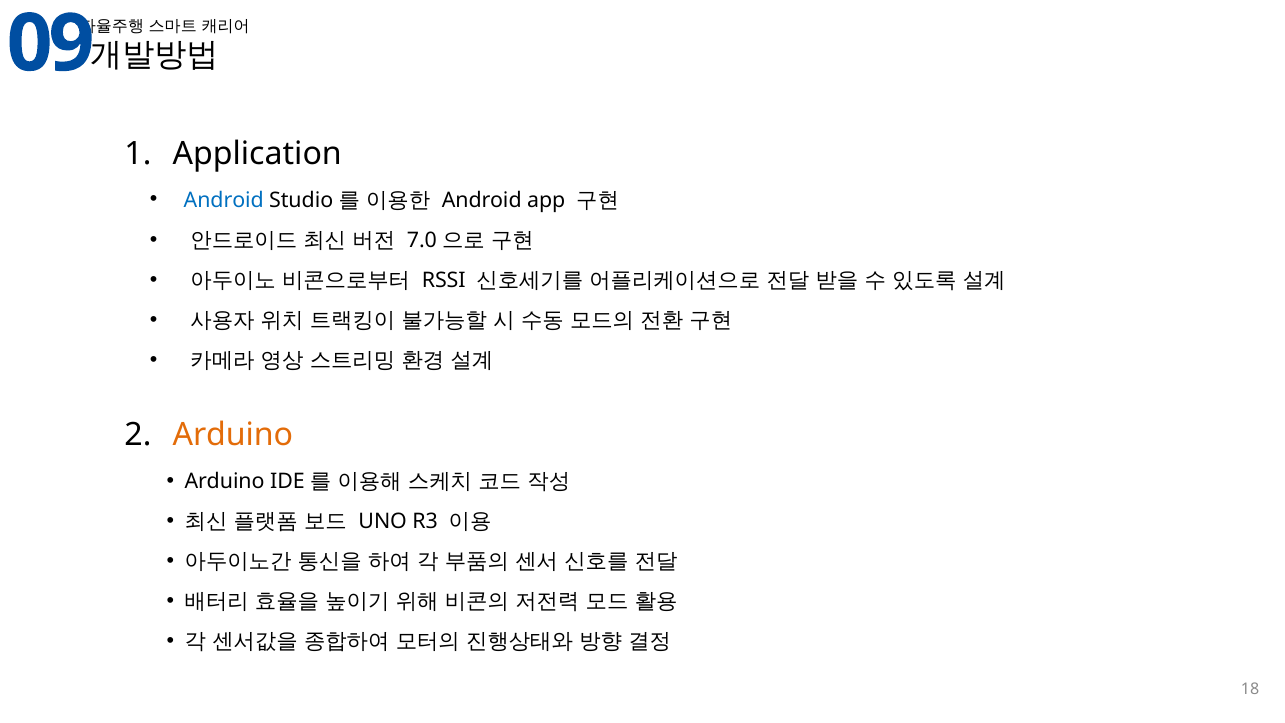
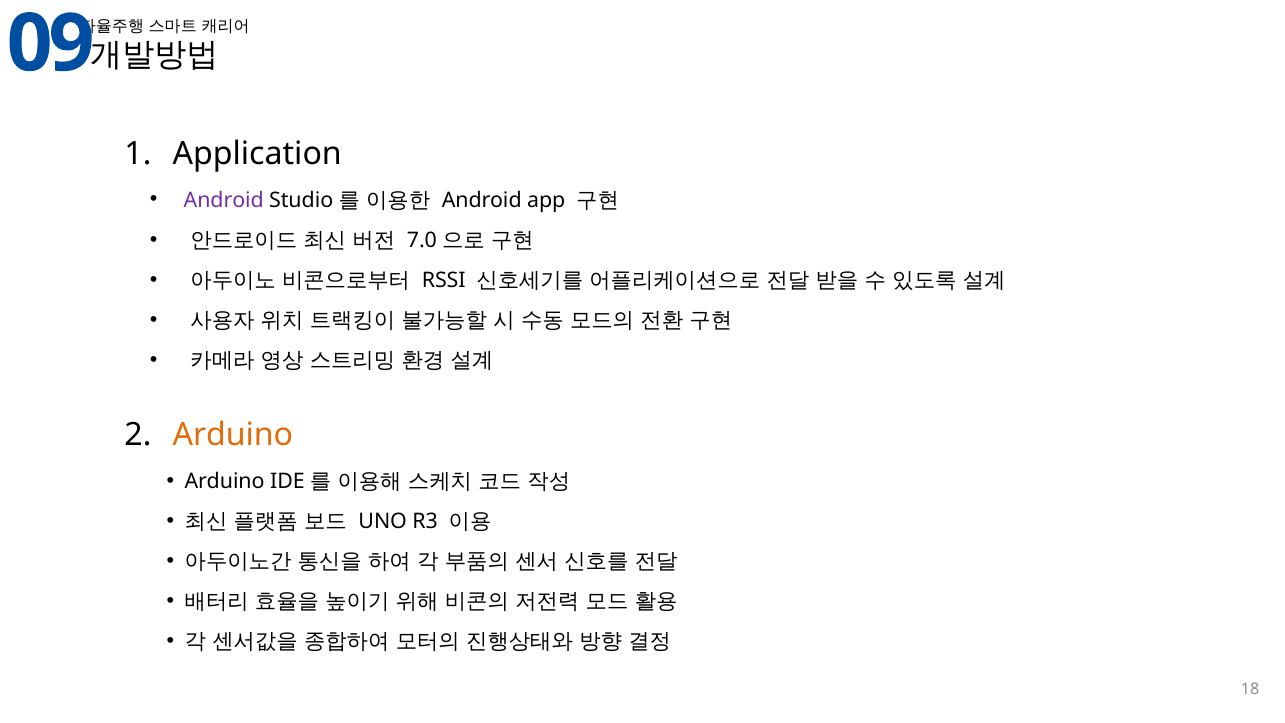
Android colour: blue -> purple (224, 200)
